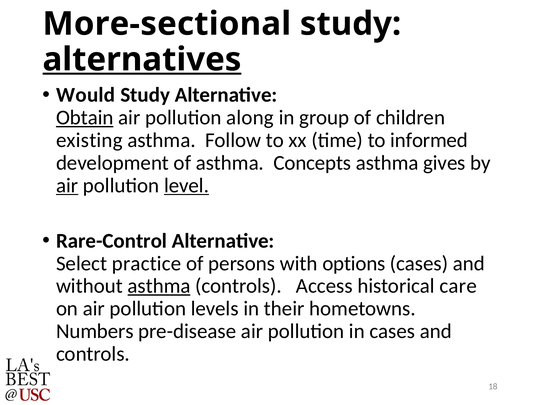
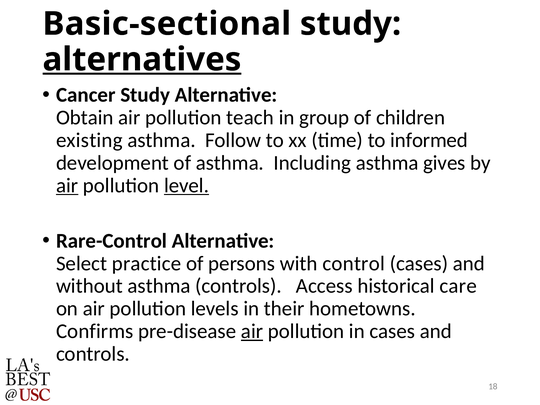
More-sectional: More-sectional -> Basic-sectional (167, 24)
Would: Would -> Cancer (86, 95)
Obtain underline: present -> none (85, 118)
along: along -> teach (250, 118)
Concepts: Concepts -> Including (312, 163)
options: options -> control (354, 263)
asthma underline: present -> none (159, 286)
Numbers: Numbers -> Confirms (95, 331)
air underline: none -> present (252, 331)
